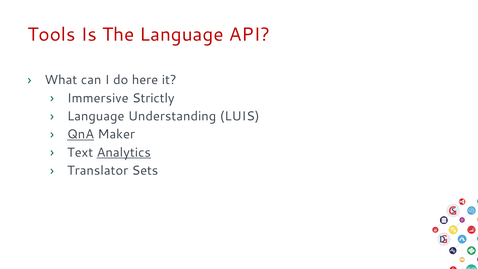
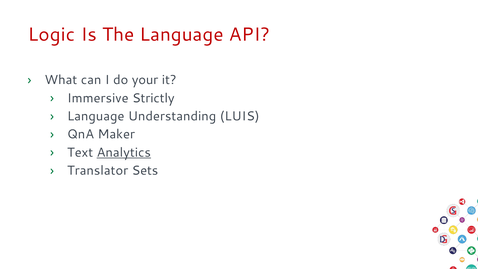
Tools: Tools -> Logic (51, 35)
here: here -> your (145, 80)
QnA underline: present -> none (81, 134)
